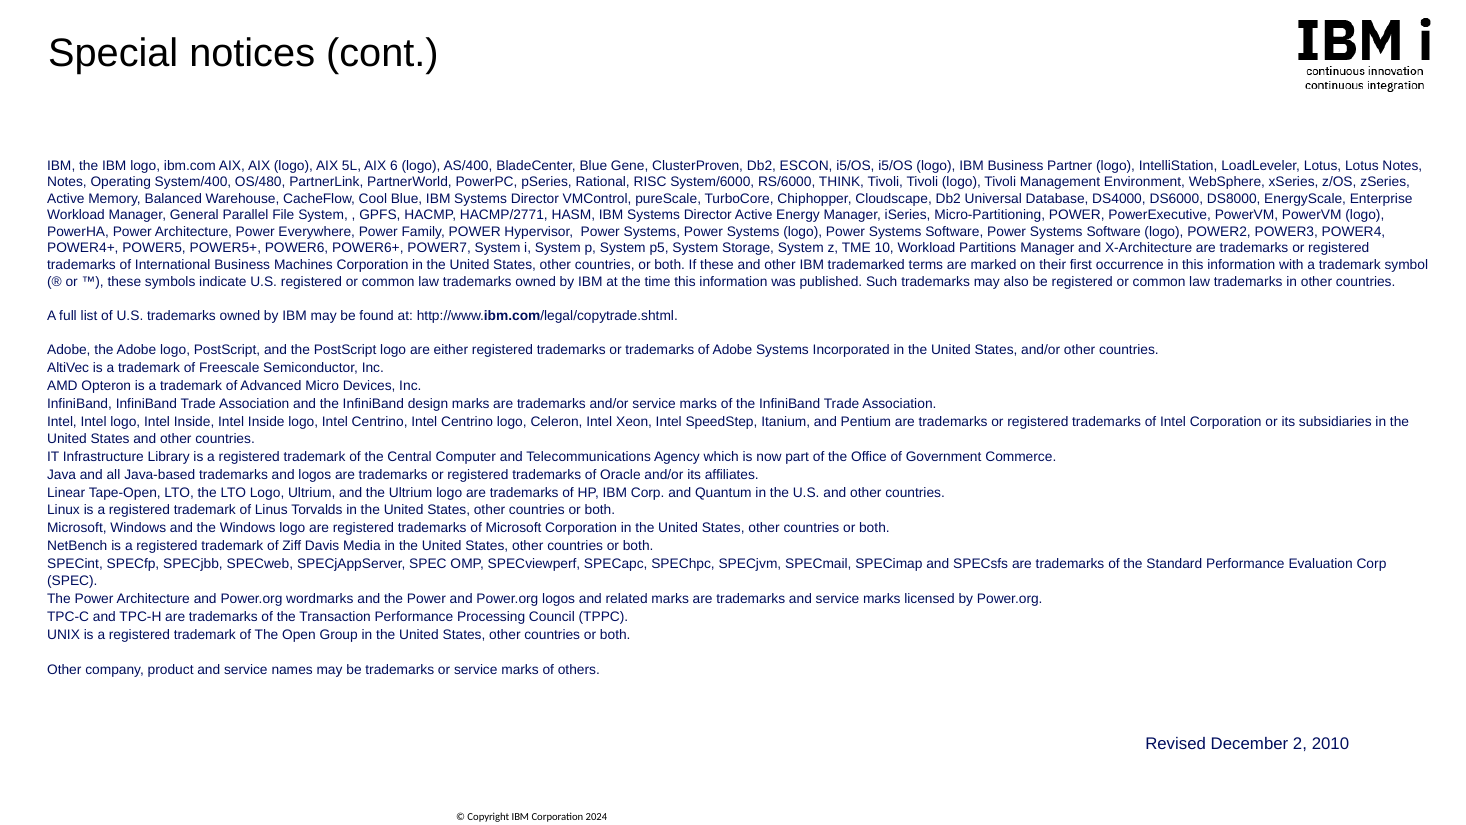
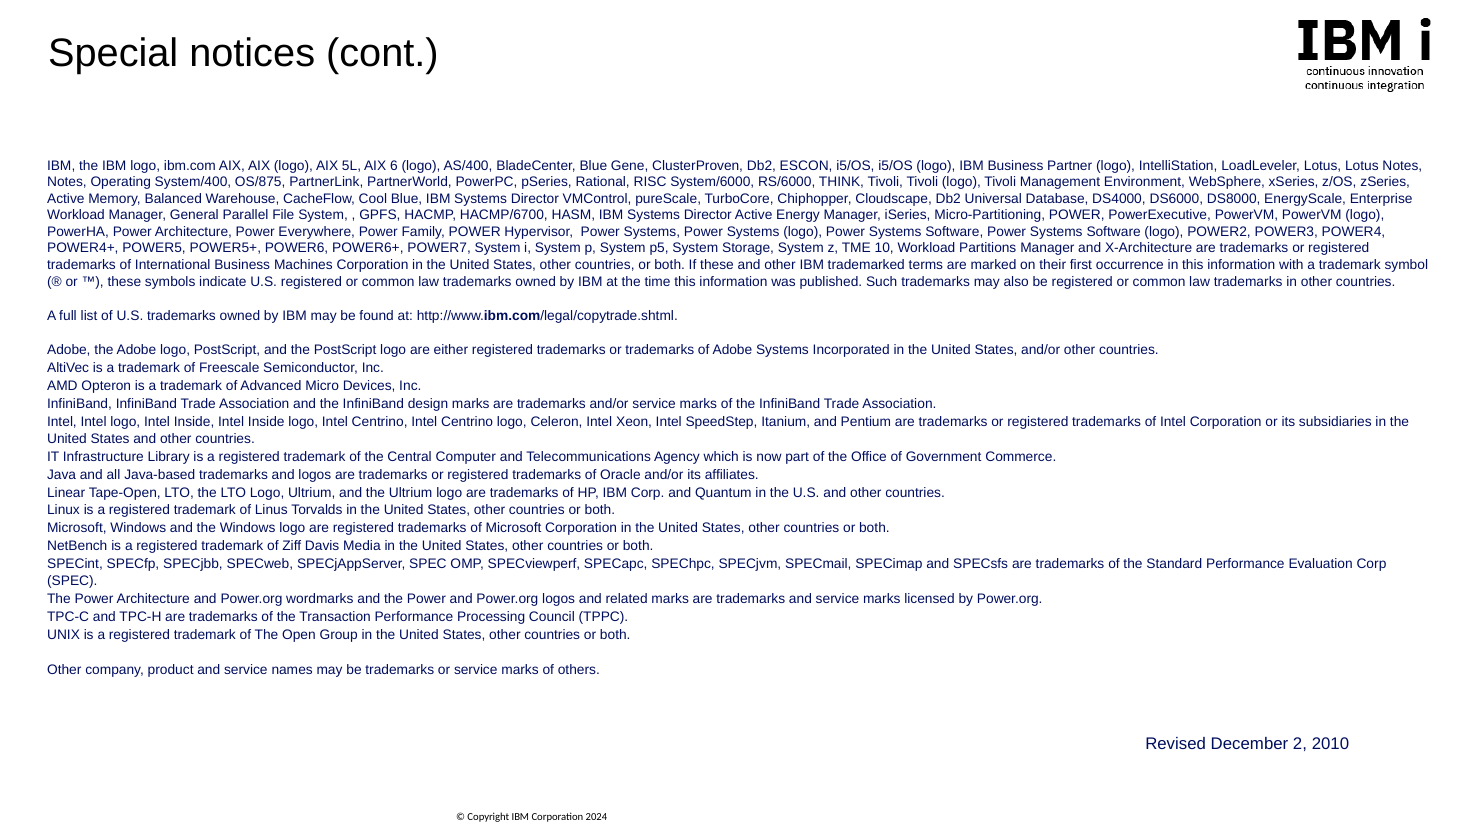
OS/480: OS/480 -> OS/875 (260, 182)
HACMP/2771: HACMP/2771 -> HACMP/6700 (504, 215)
